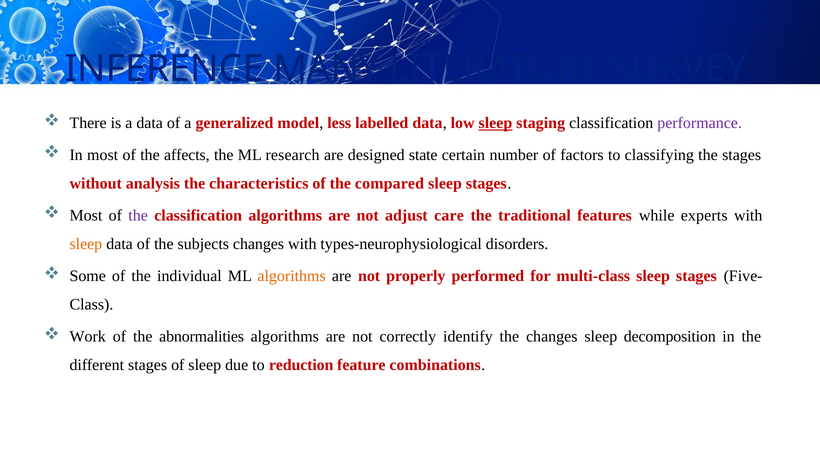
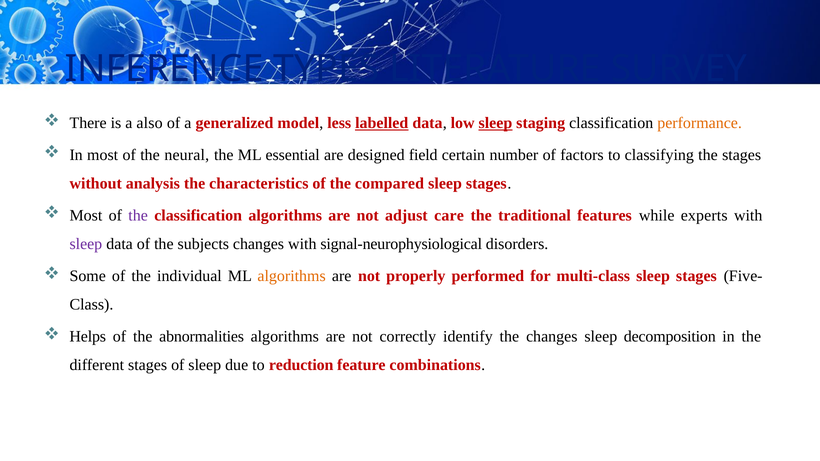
MANY: MANY -> TYPES (327, 69)
a data: data -> also (150, 123)
labelled underline: none -> present (382, 123)
performance colour: purple -> orange (700, 123)
affects: affects -> neural (187, 155)
research: research -> essential (293, 155)
state: state -> field (423, 155)
sleep colour: orange -> purple (86, 244)
types-neurophysiological: types-neurophysiological -> signal-neurophysiological (401, 244)
Work: Work -> Helps (88, 337)
